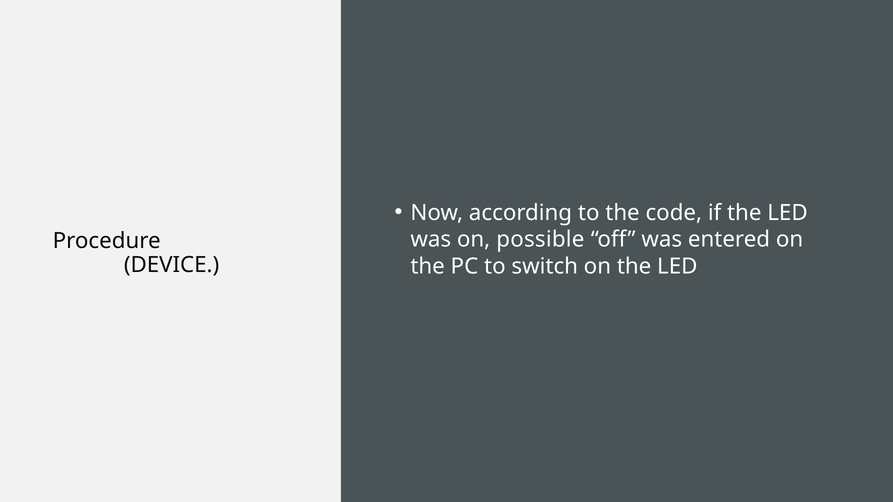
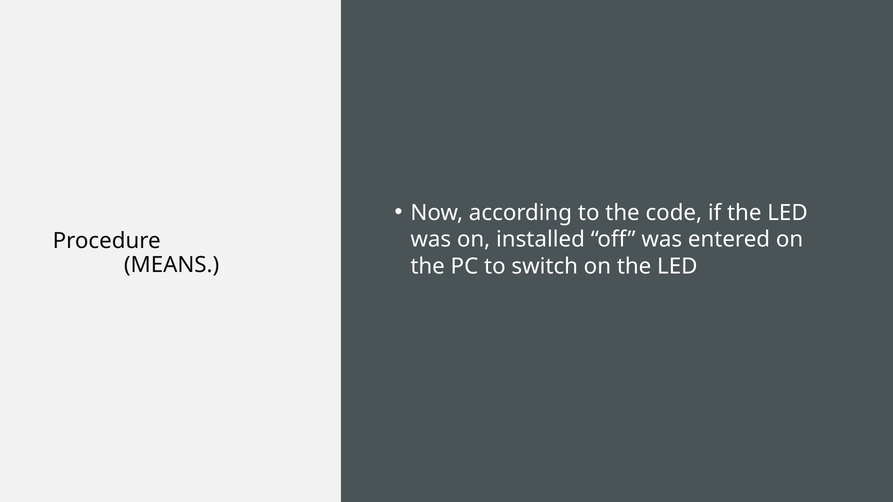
possible: possible -> installed (540, 240)
DEVICE: DEVICE -> MEANS (172, 265)
